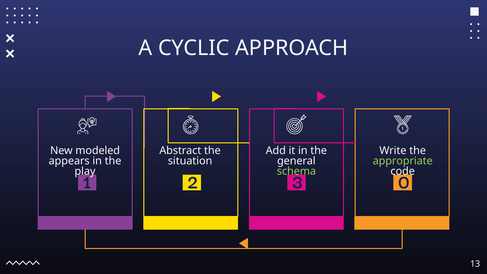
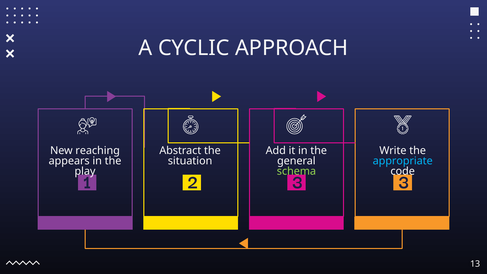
modeled: modeled -> reaching (98, 150)
appropriate colour: light green -> light blue (403, 161)
1 0: 0 -> 3 (404, 182)
